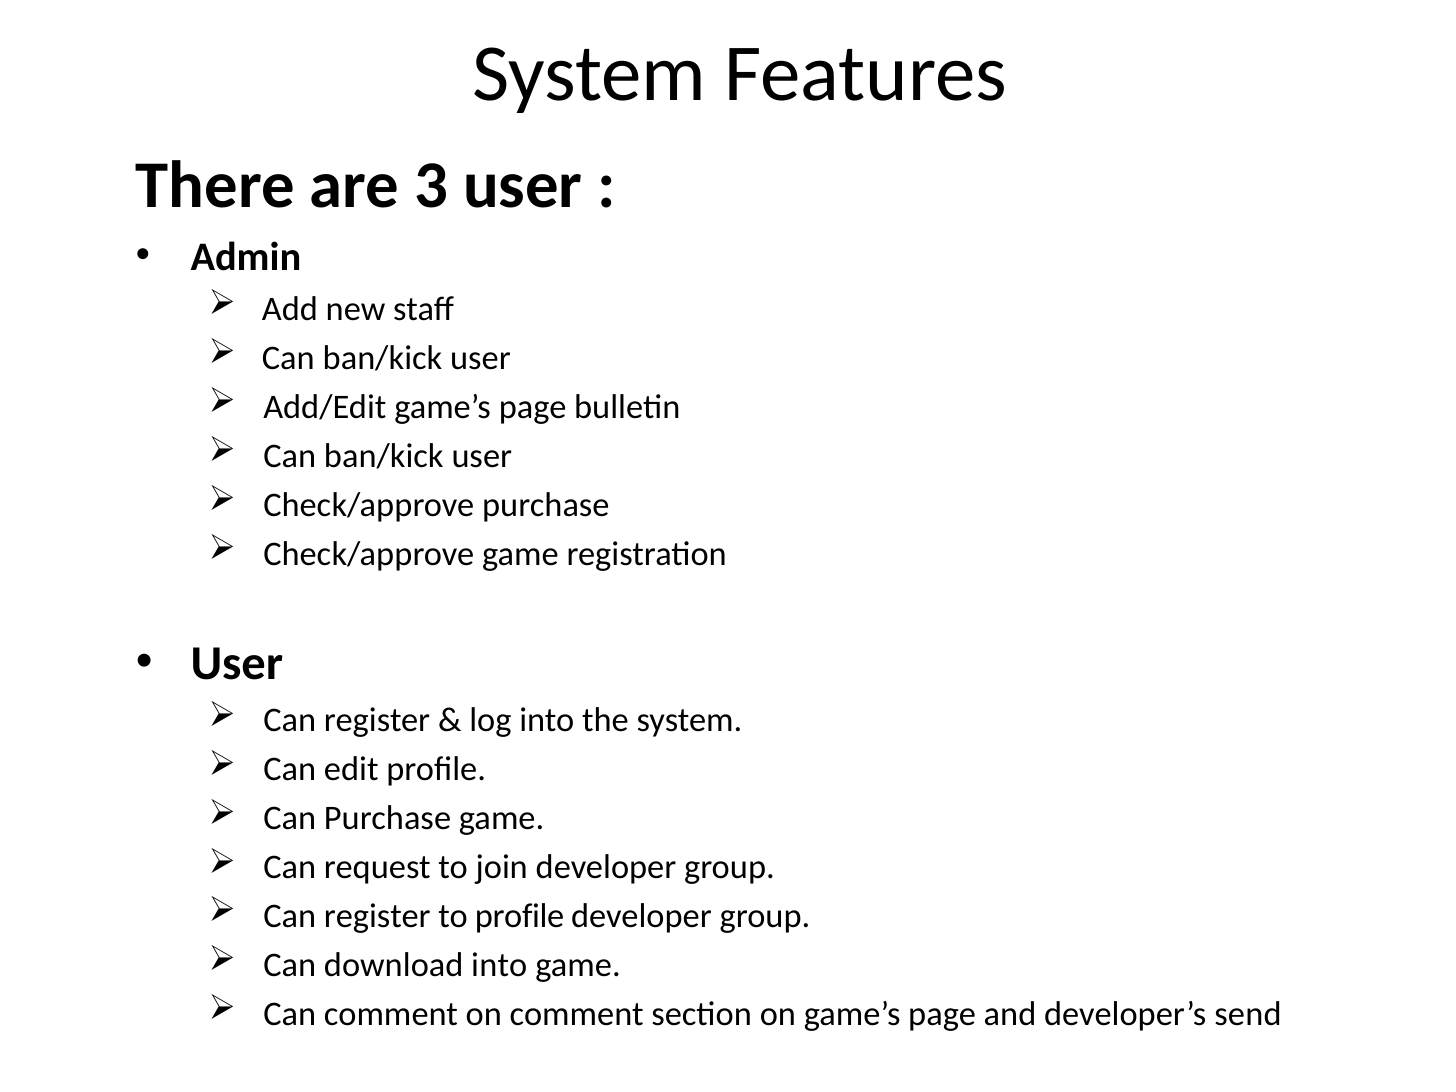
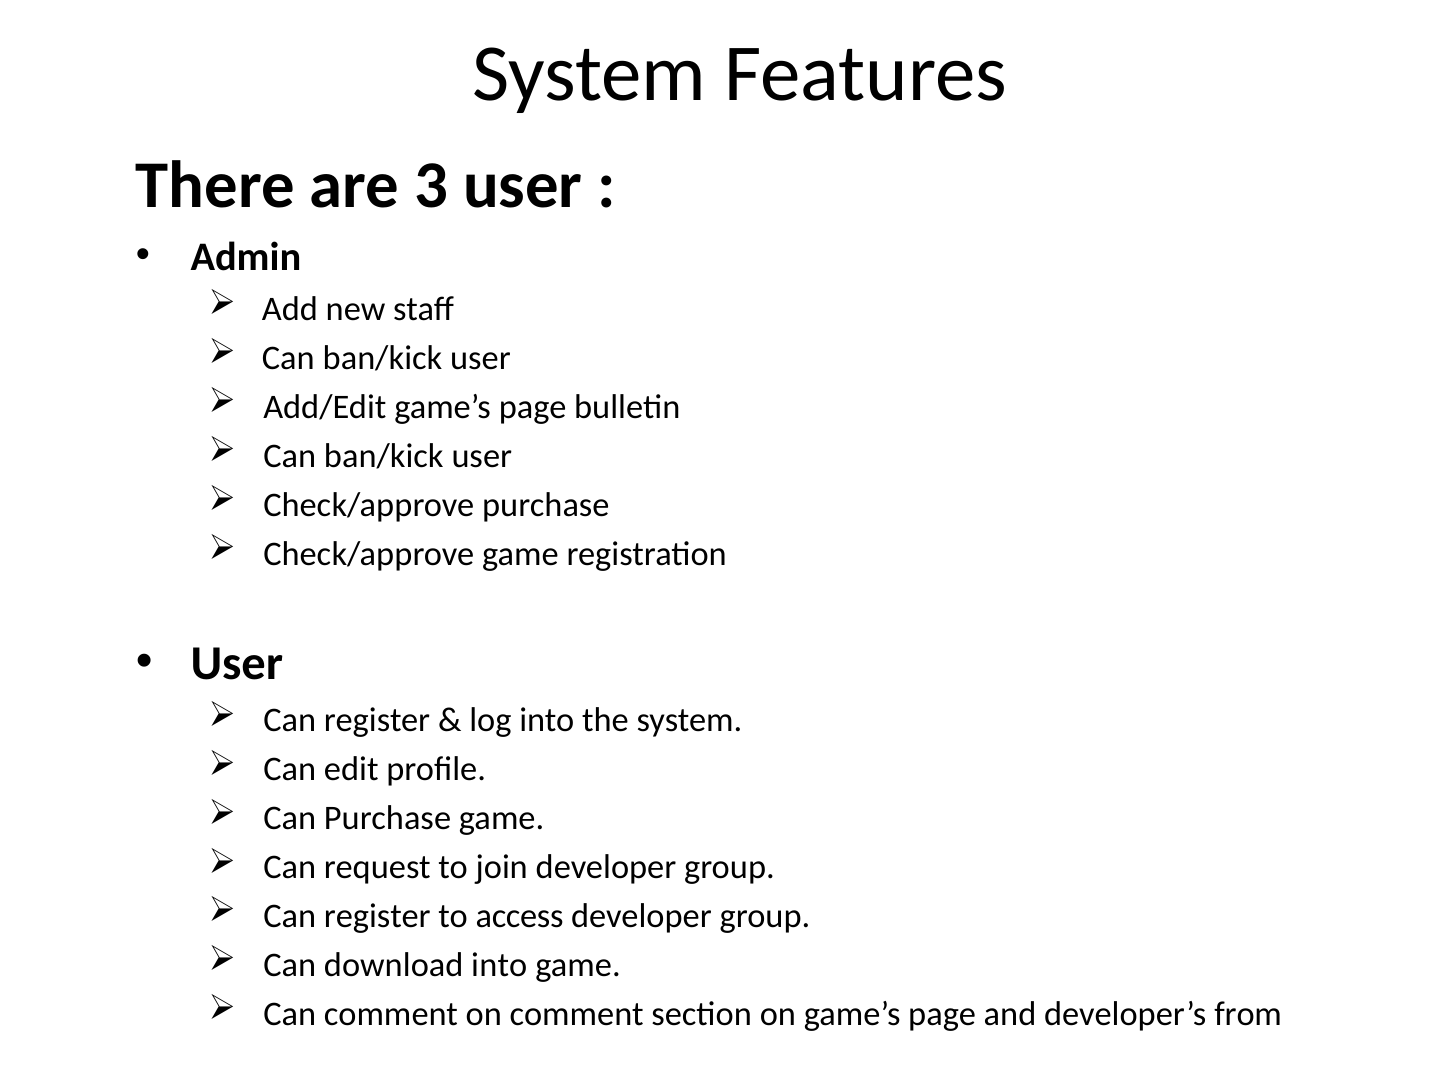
to profile: profile -> access (520, 916)
send: send -> from (1248, 1014)
